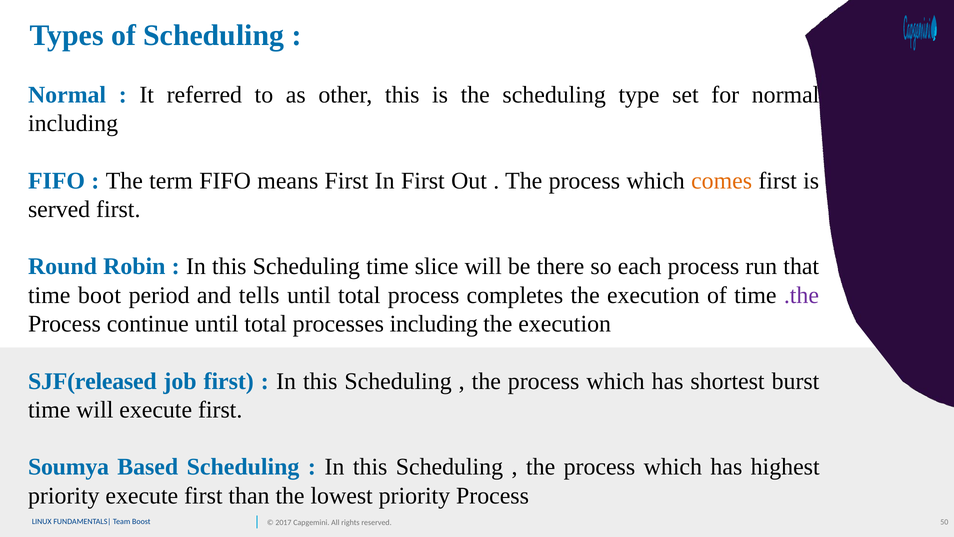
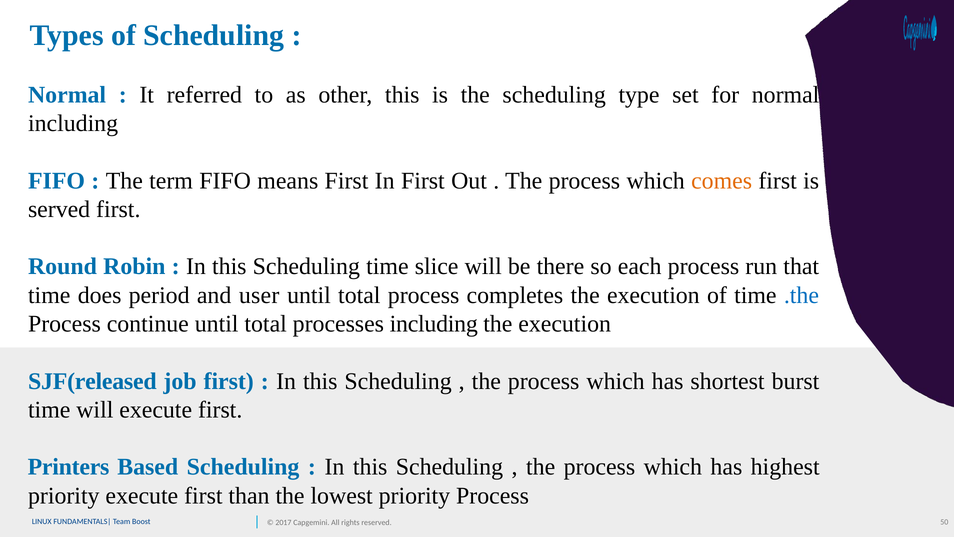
boot: boot -> does (100, 295)
tells: tells -> user (259, 295)
.the colour: purple -> blue (801, 295)
Soumya: Soumya -> Printers (69, 467)
